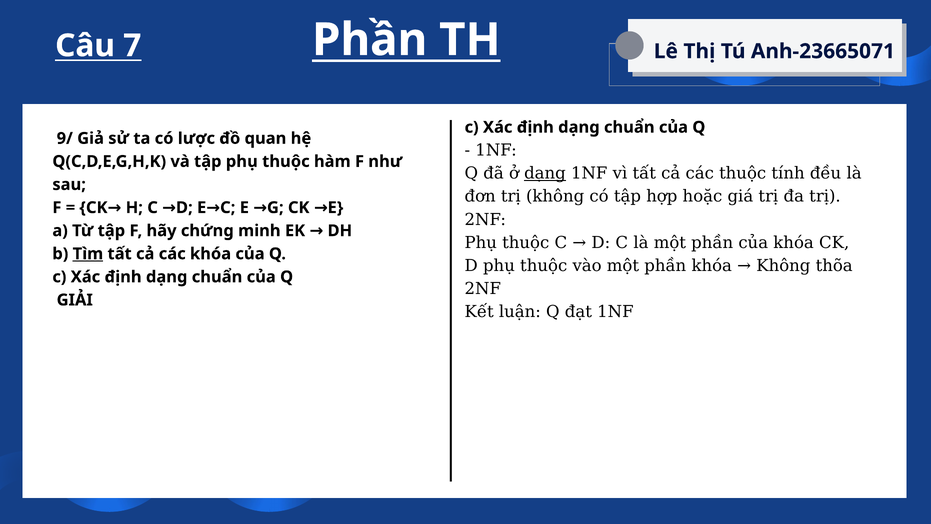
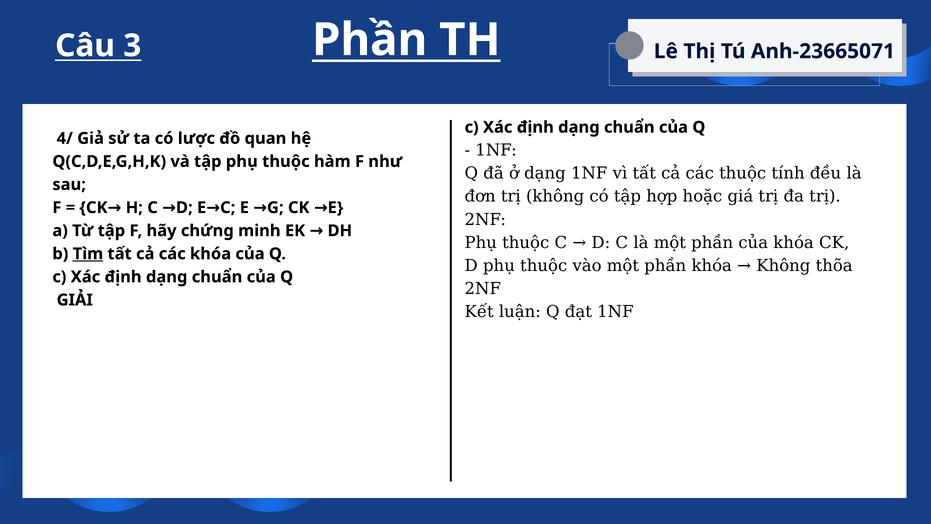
7: 7 -> 3 (132, 46)
9/: 9/ -> 4/ (65, 138)
dạng underline: present -> none (545, 173)
